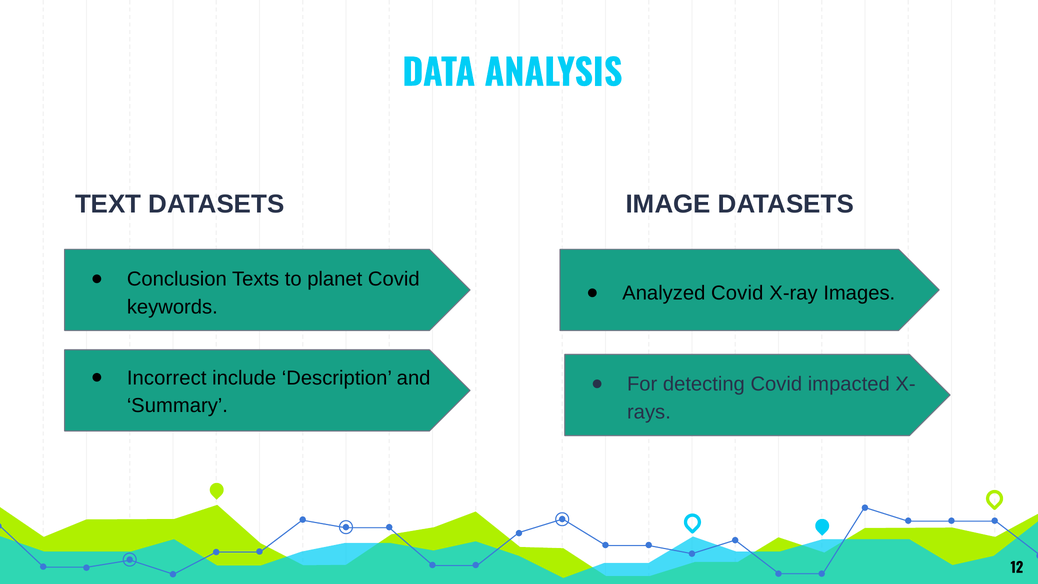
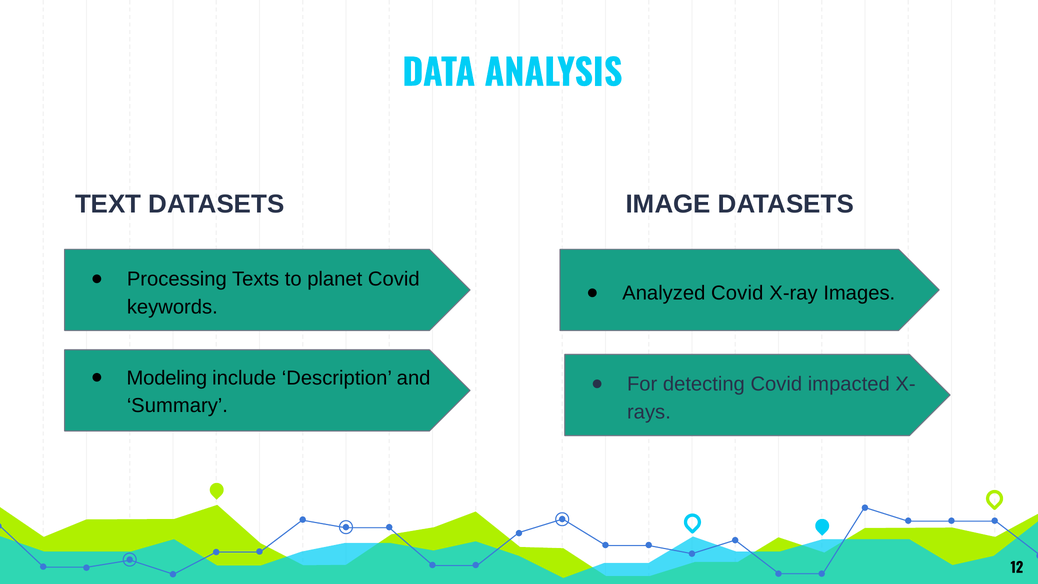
Conclusion: Conclusion -> Processing (177, 279)
Incorrect: Incorrect -> Modeling (167, 378)
